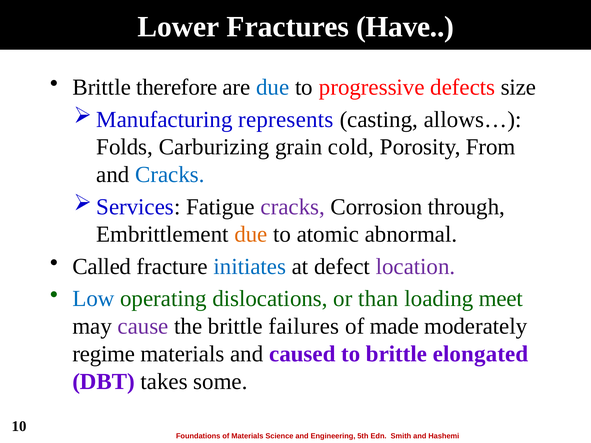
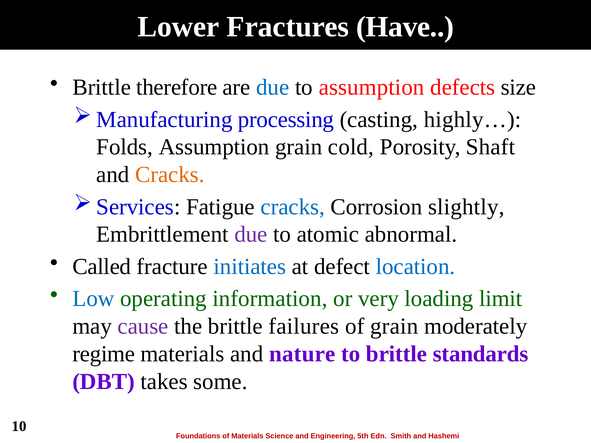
to progressive: progressive -> assumption (372, 87)
represents: represents -> processing (286, 120)
allows…: allows… -> highly… (473, 120)
Folds Carburizing: Carburizing -> Assumption (214, 147)
From: From -> Shaft (491, 147)
Cracks colour: blue -> orange (170, 175)
cracks colour: purple -> blue (293, 207)
through: through -> slightly (466, 207)
due colour: orange -> purple (251, 234)
location colour: purple -> blue (415, 267)
dislocations: dislocations -> information (270, 299)
than: than -> very (378, 299)
meet: meet -> limit (501, 299)
of made: made -> grain (394, 326)
caused: caused -> nature (302, 354)
elongated: elongated -> standards (481, 354)
